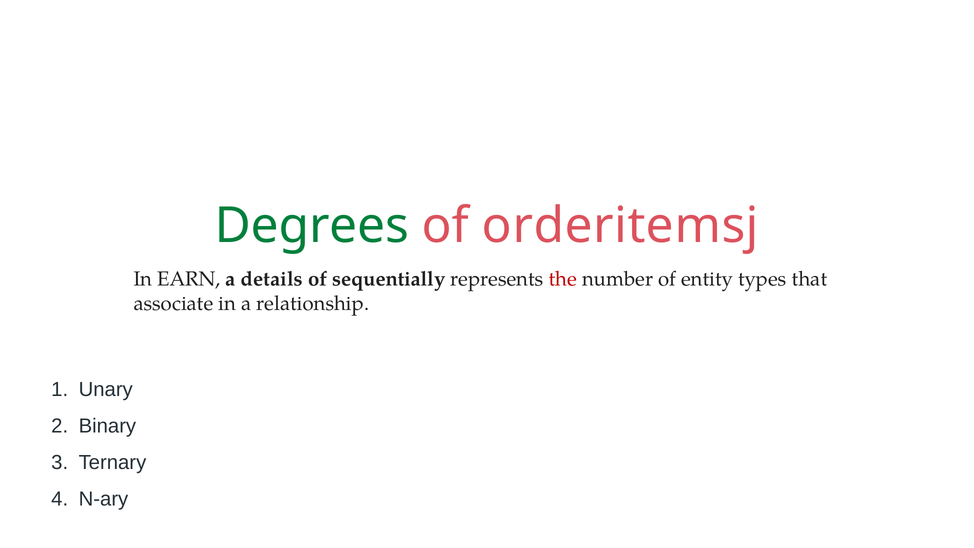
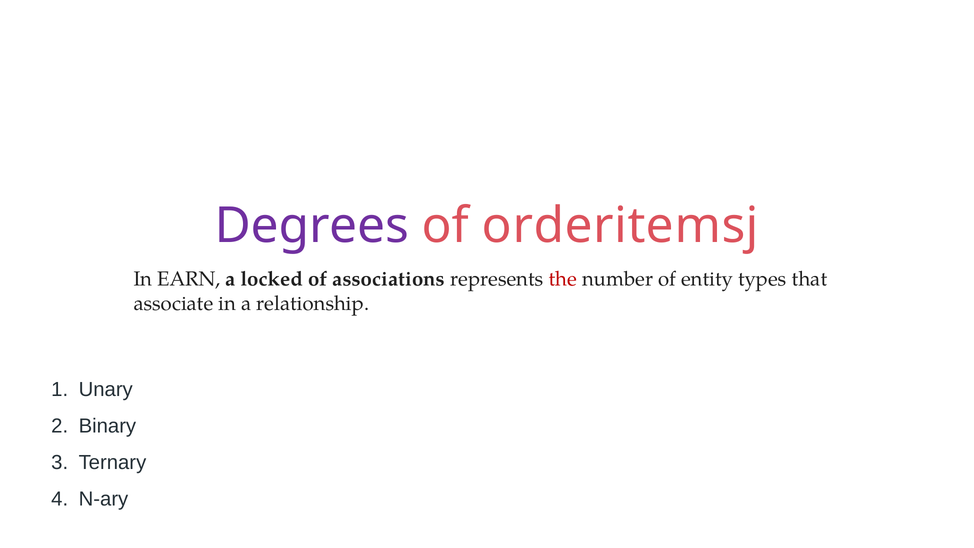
Degrees colour: green -> purple (312, 226)
details: details -> locked (272, 279)
sequentially: sequentially -> associations (389, 279)
